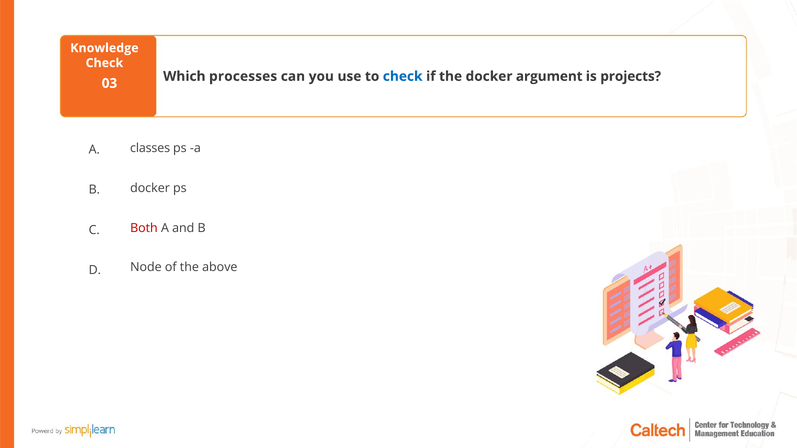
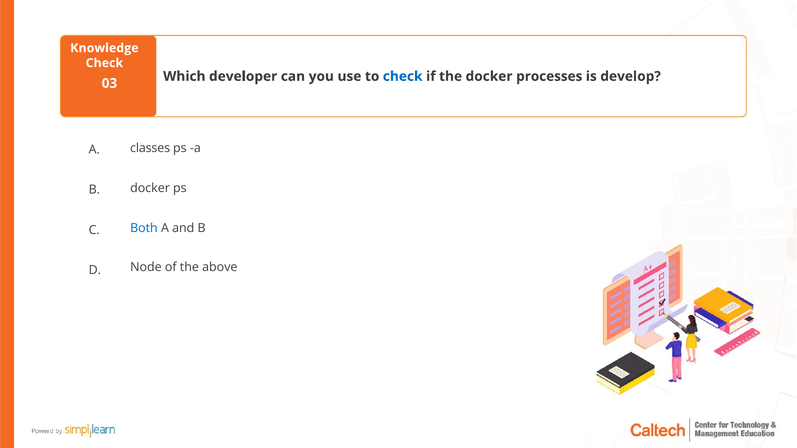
processes: processes -> developer (243, 76)
argument: argument -> processes (549, 76)
projects: projects -> develop (631, 76)
Both colour: red -> blue (144, 228)
